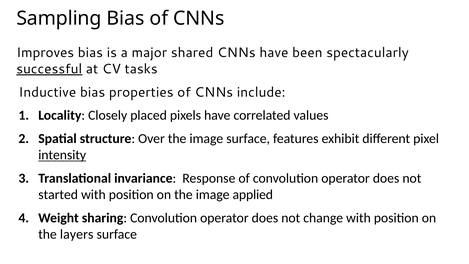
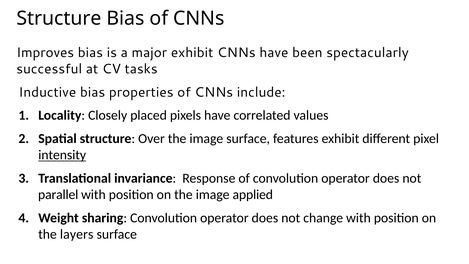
Sampling: Sampling -> Structure (59, 18)
major shared: shared -> exhibit (192, 53)
successful underline: present -> none (49, 69)
started: started -> parallel (58, 195)
